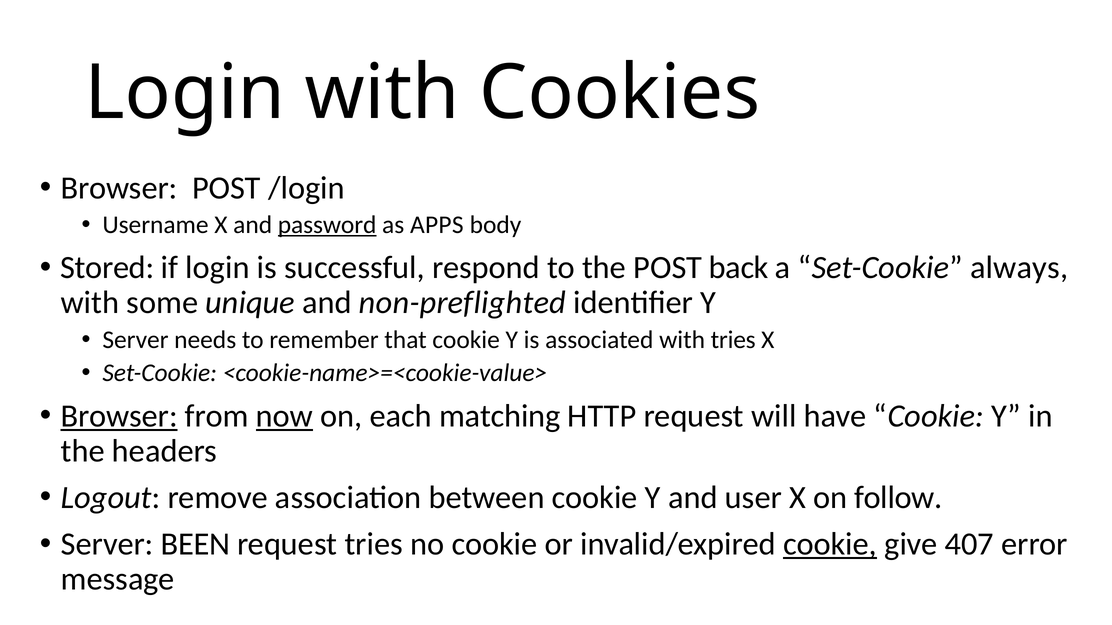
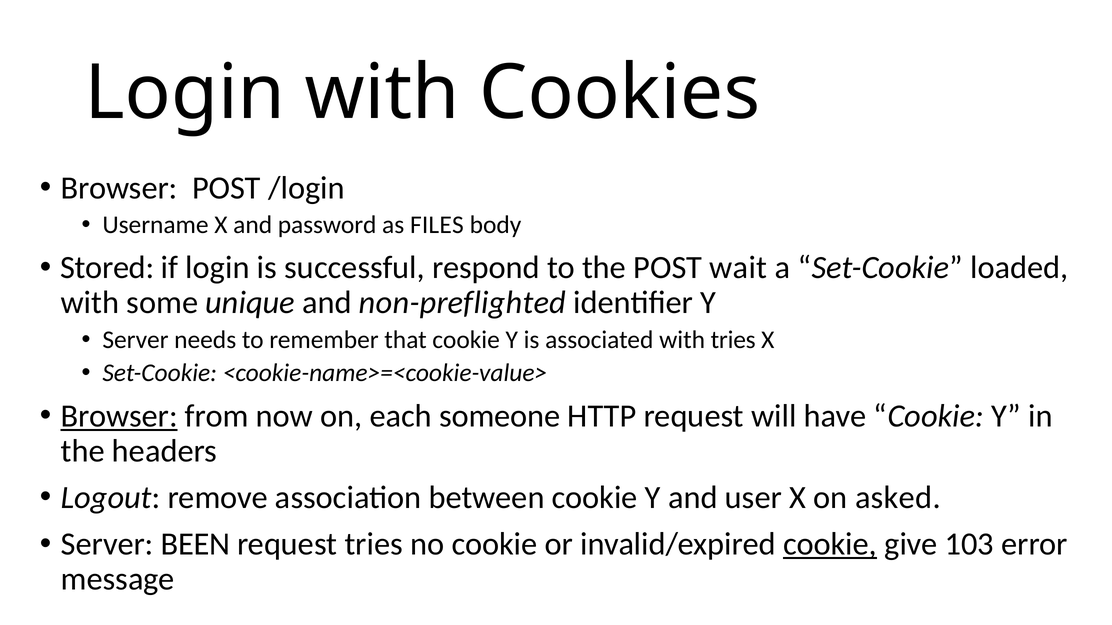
password underline: present -> none (327, 225)
APPS: APPS -> FILES (437, 225)
back: back -> wait (738, 268)
always: always -> loaded (1019, 268)
now underline: present -> none (284, 416)
matching: matching -> someone (500, 416)
follow: follow -> asked (898, 498)
407: 407 -> 103 (969, 544)
